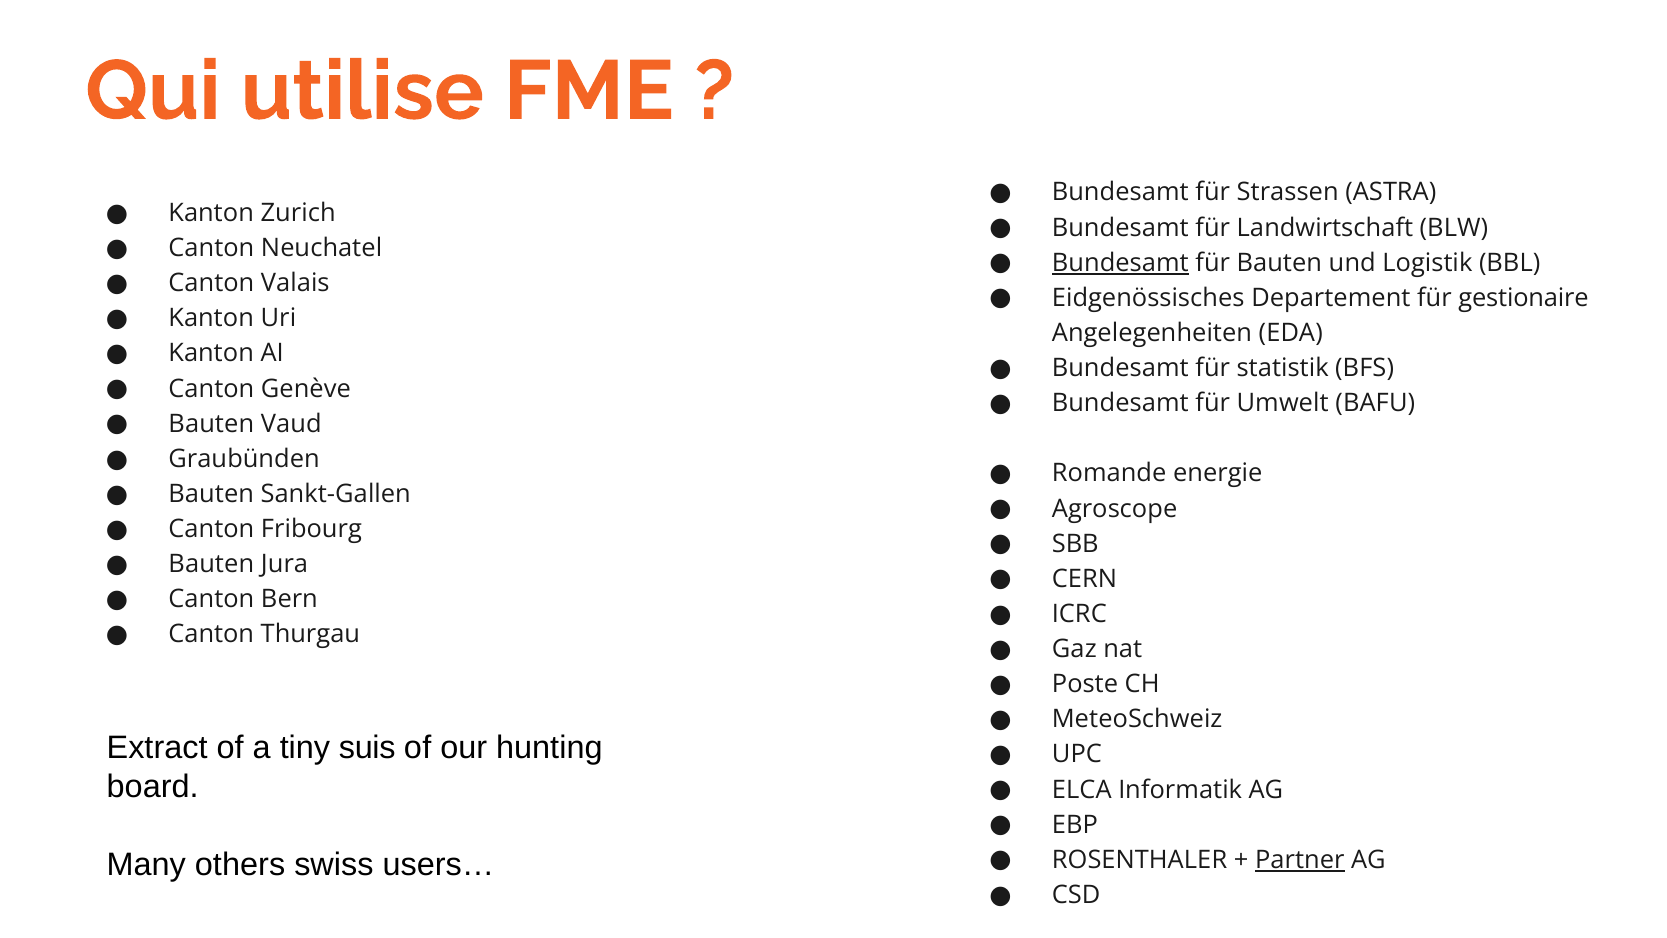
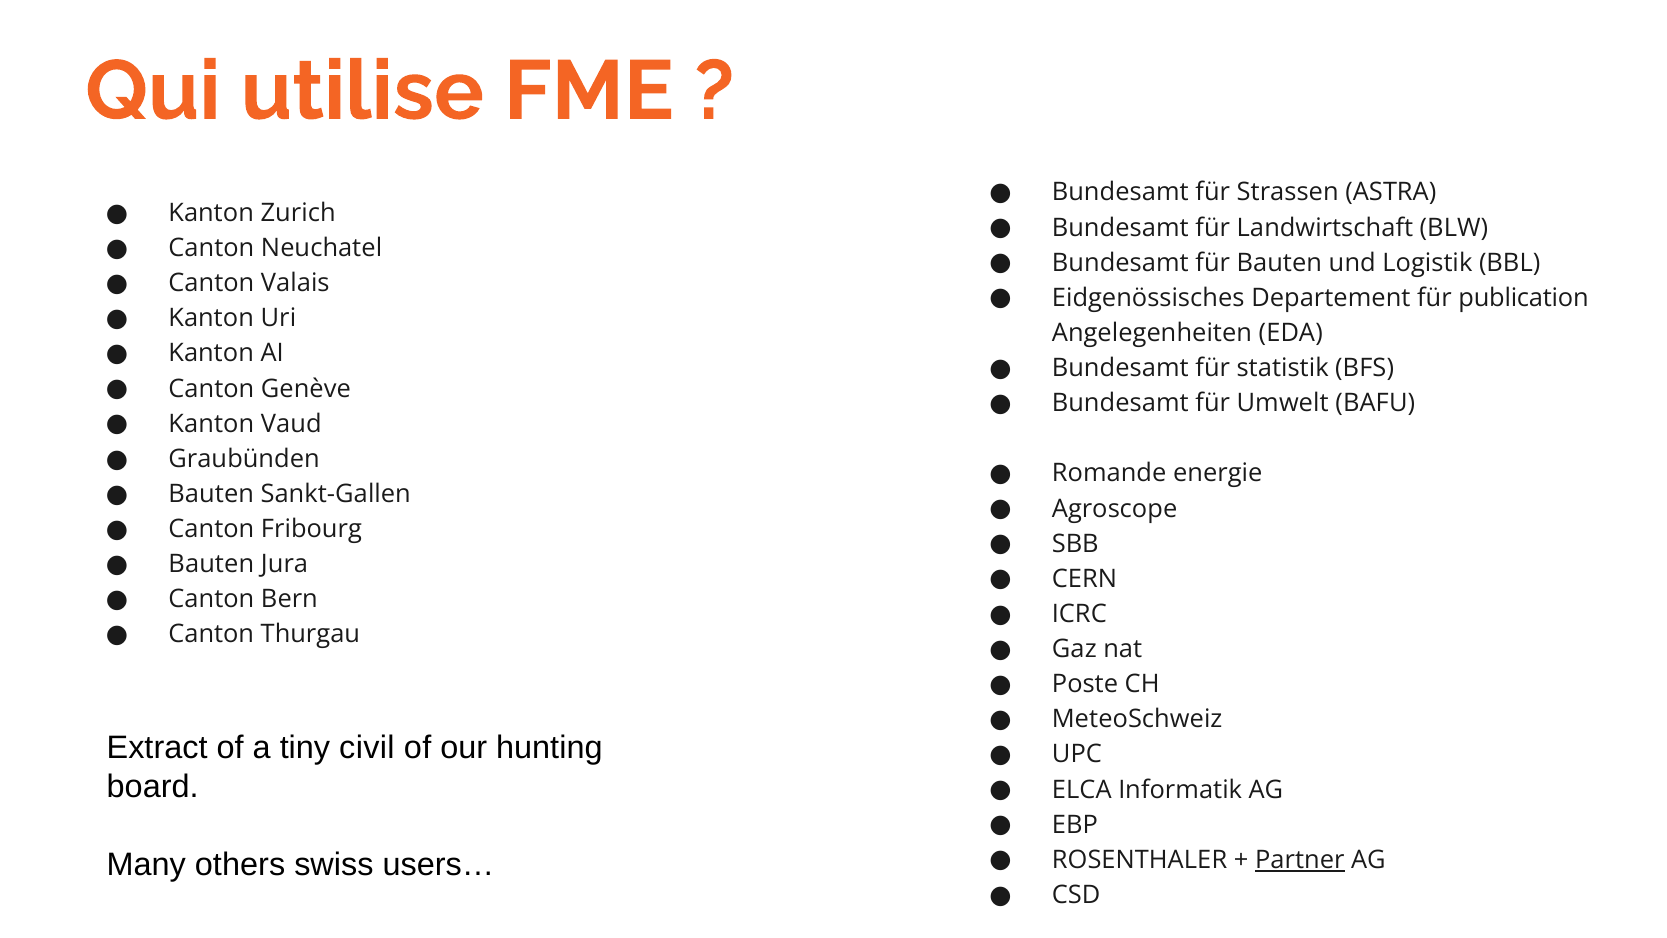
Bundesamt underline: present -> none (1120, 263)
gestionaire: gestionaire -> publication (1524, 298)
Bauten: Bauten -> Kanton (211, 424)
suis: suis -> civil (367, 748)
